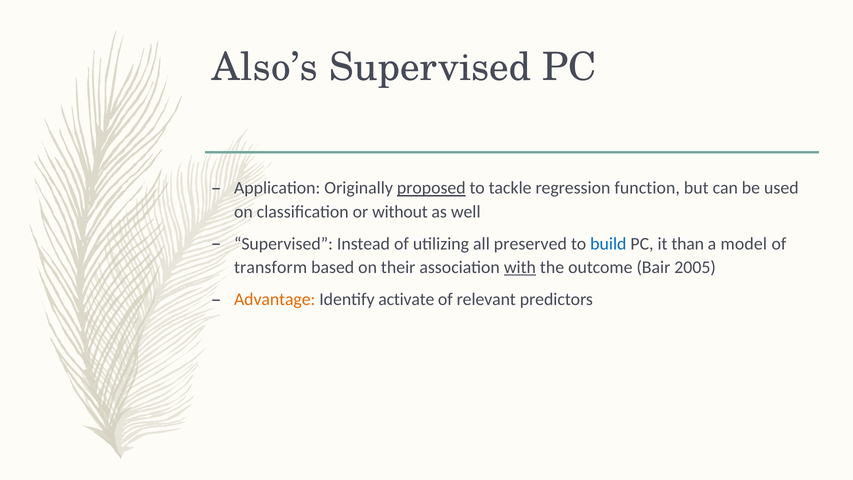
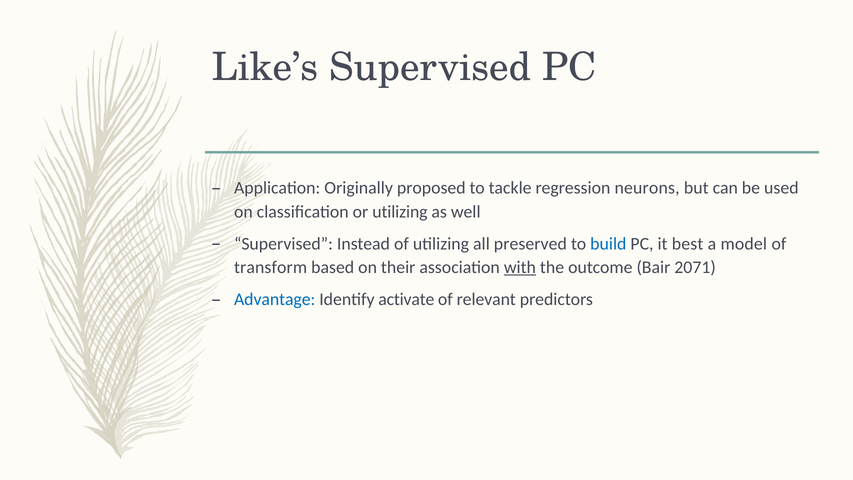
Also’s: Also’s -> Like’s (265, 67)
proposed underline: present -> none (431, 188)
function: function -> neurons (647, 188)
or without: without -> utilizing (400, 212)
than: than -> best (688, 244)
2005: 2005 -> 2071 (695, 267)
Advantage colour: orange -> blue (275, 299)
